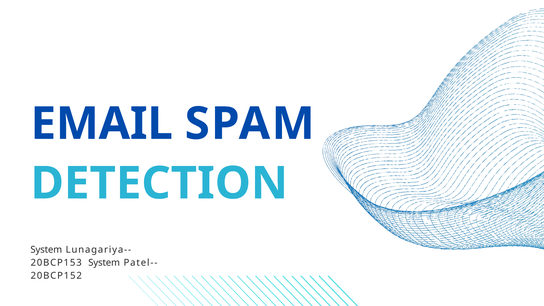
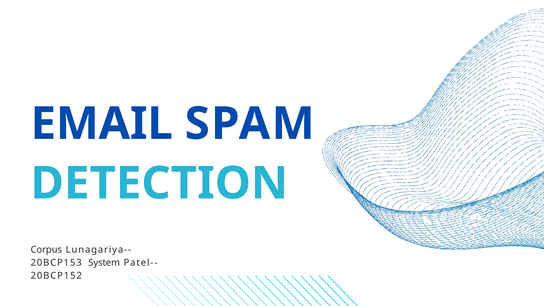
System: System -> Corpus (46, 250)
